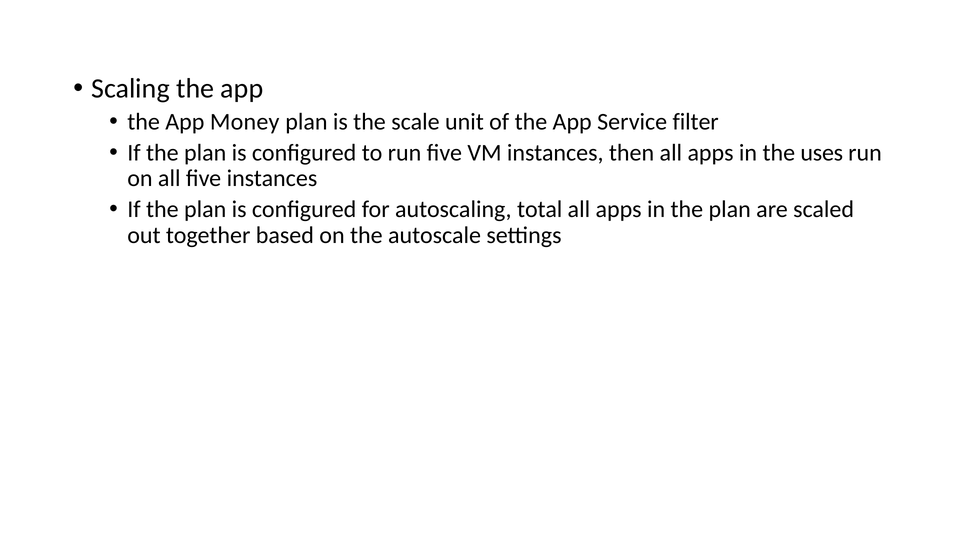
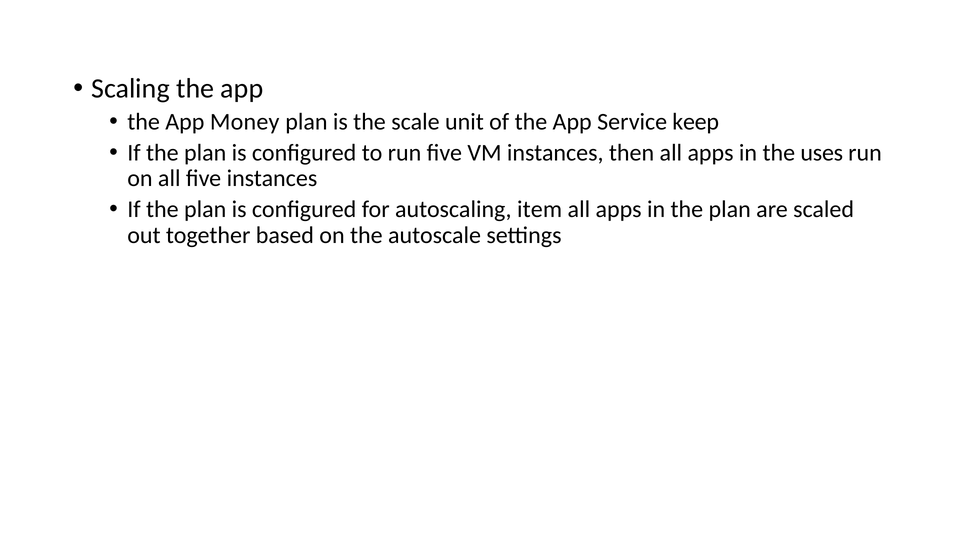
filter: filter -> keep (696, 122)
total: total -> item (540, 210)
